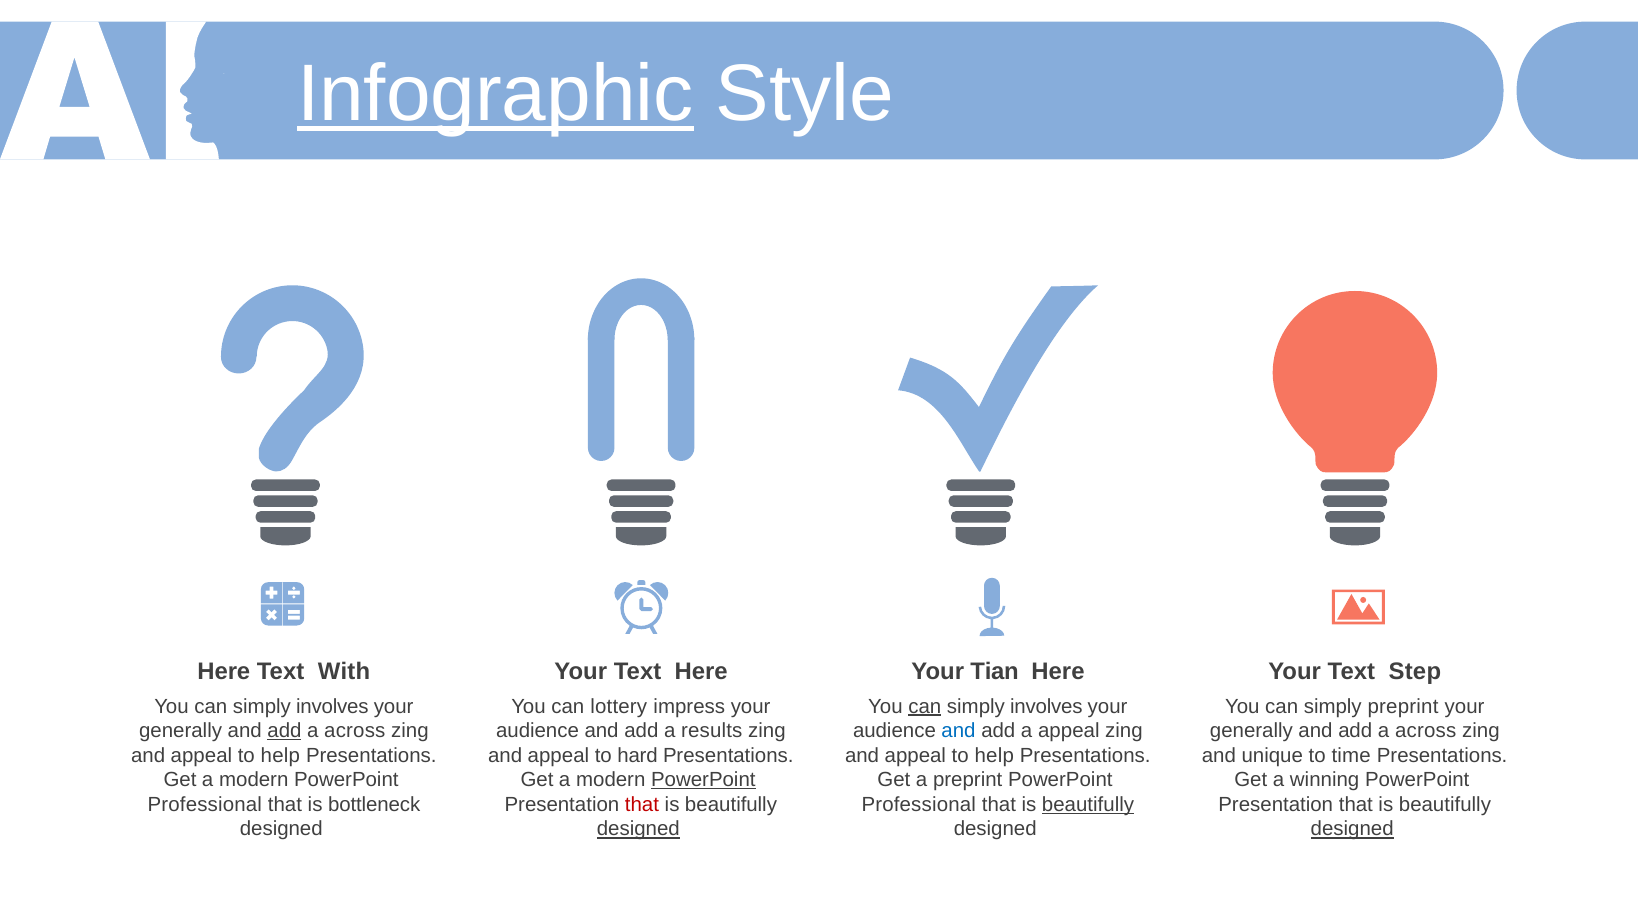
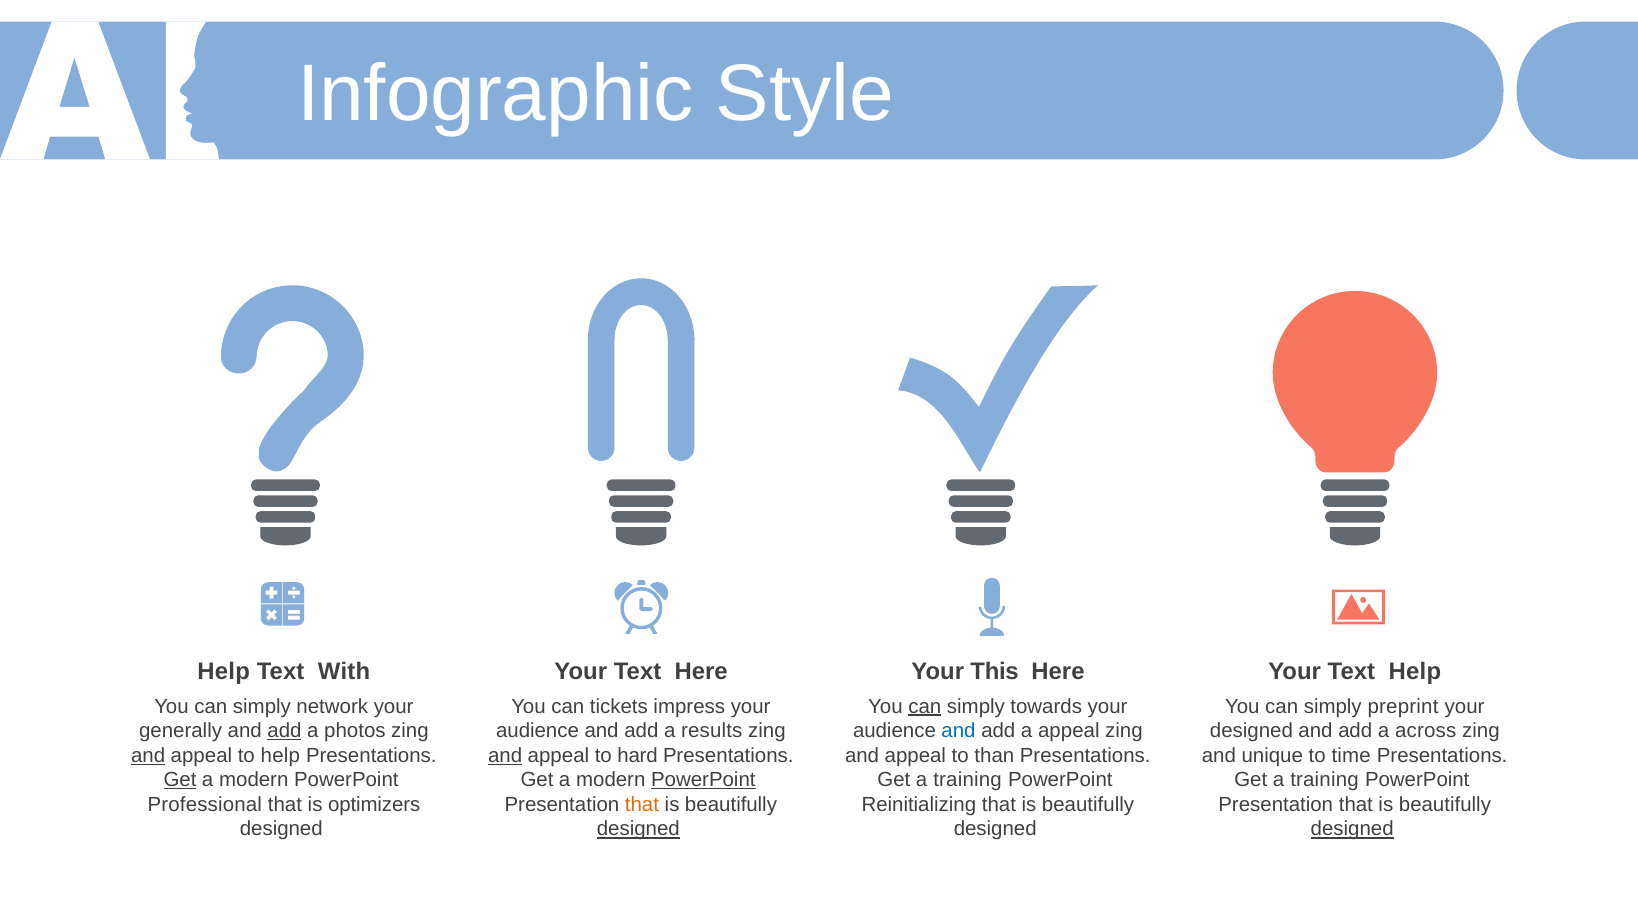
Infographic underline: present -> none (495, 94)
Here: Here -> Help (224, 672)
Tian: Tian -> This (995, 672)
Text Step: Step -> Help (1415, 672)
involves: involves -> network (332, 707)
lottery: lottery -> tickets (619, 707)
involves: involves -> towards (1046, 707)
across: across -> photos (355, 731)
generally: generally -> designed (1251, 731)
and underline: none -> present (148, 756)
and underline: none -> present (505, 756)
help: help -> than (994, 756)
Get underline: none -> present (180, 780)
preprint: preprint -> training (968, 780)
winning: winning -> training (1325, 780)
bottleneck: bottleneck -> optimizers (374, 805)
that colour: red -> orange (642, 805)
Professional: Professional -> Reinitializing (919, 805)
beautifully underline: present -> none (1088, 805)
